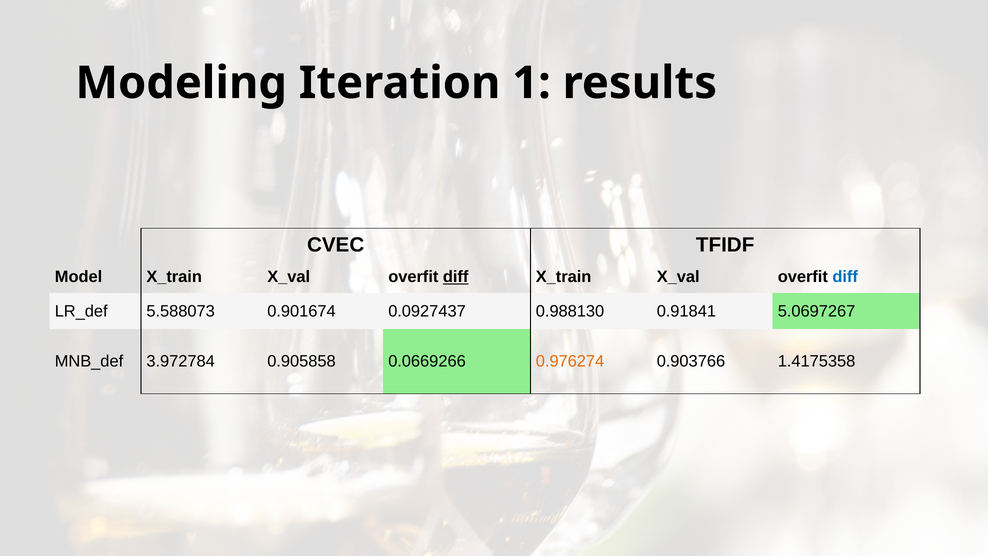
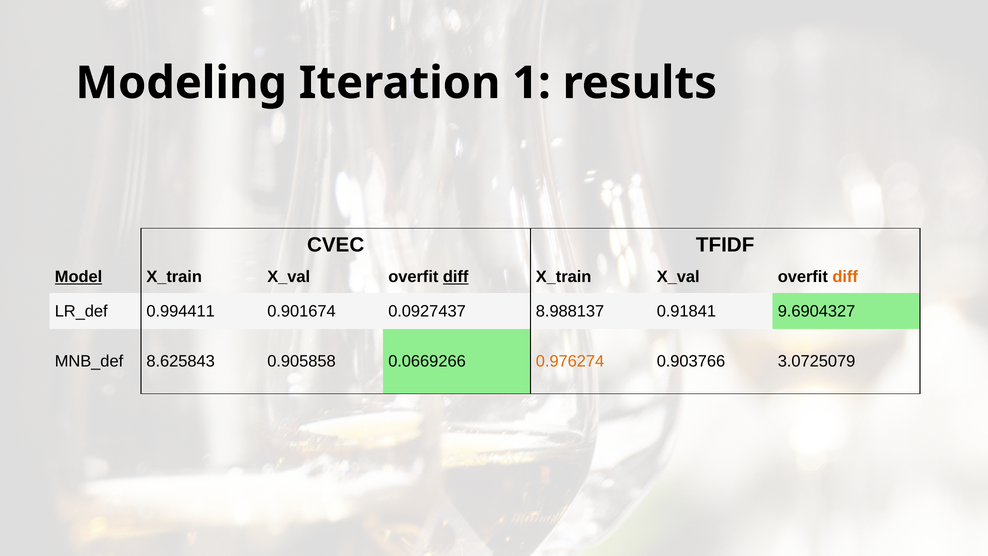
Model underline: none -> present (79, 277)
diff colour: blue -> orange (845, 277)
5.588073: 5.588073 -> 0.994411 (181, 311)
0.988130: 0.988130 -> 8.988137 (570, 311)
5.0697267: 5.0697267 -> 9.6904327 (817, 311)
3.972784: 3.972784 -> 8.625843 (181, 361)
1.4175358: 1.4175358 -> 3.0725079 (817, 361)
